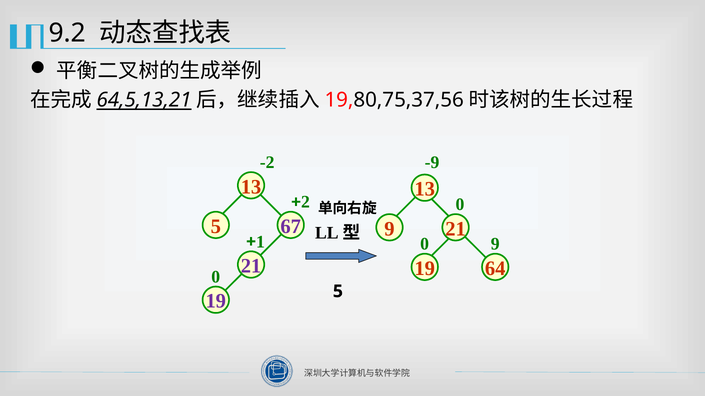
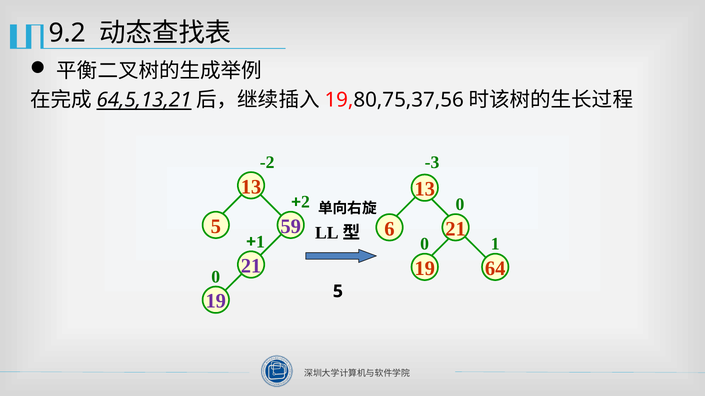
-9: -9 -> -3 (432, 163)
67: 67 -> 59 (291, 227)
9: 9 -> 6 (389, 229)
0 9: 9 -> 1 (495, 244)
